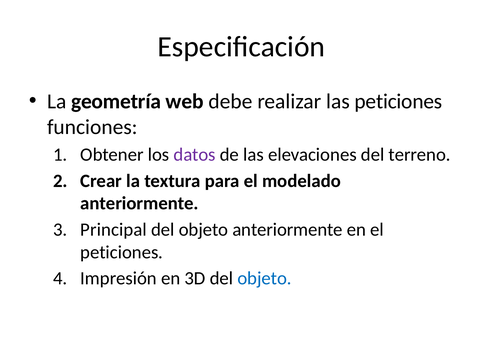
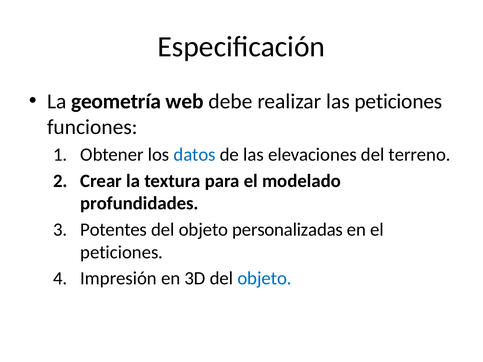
datos colour: purple -> blue (195, 155)
anteriormente: anteriormente -> profundidades (139, 204)
Principal: Principal -> Potentes (114, 230)
objeto anteriormente: anteriormente -> personalizadas (288, 230)
